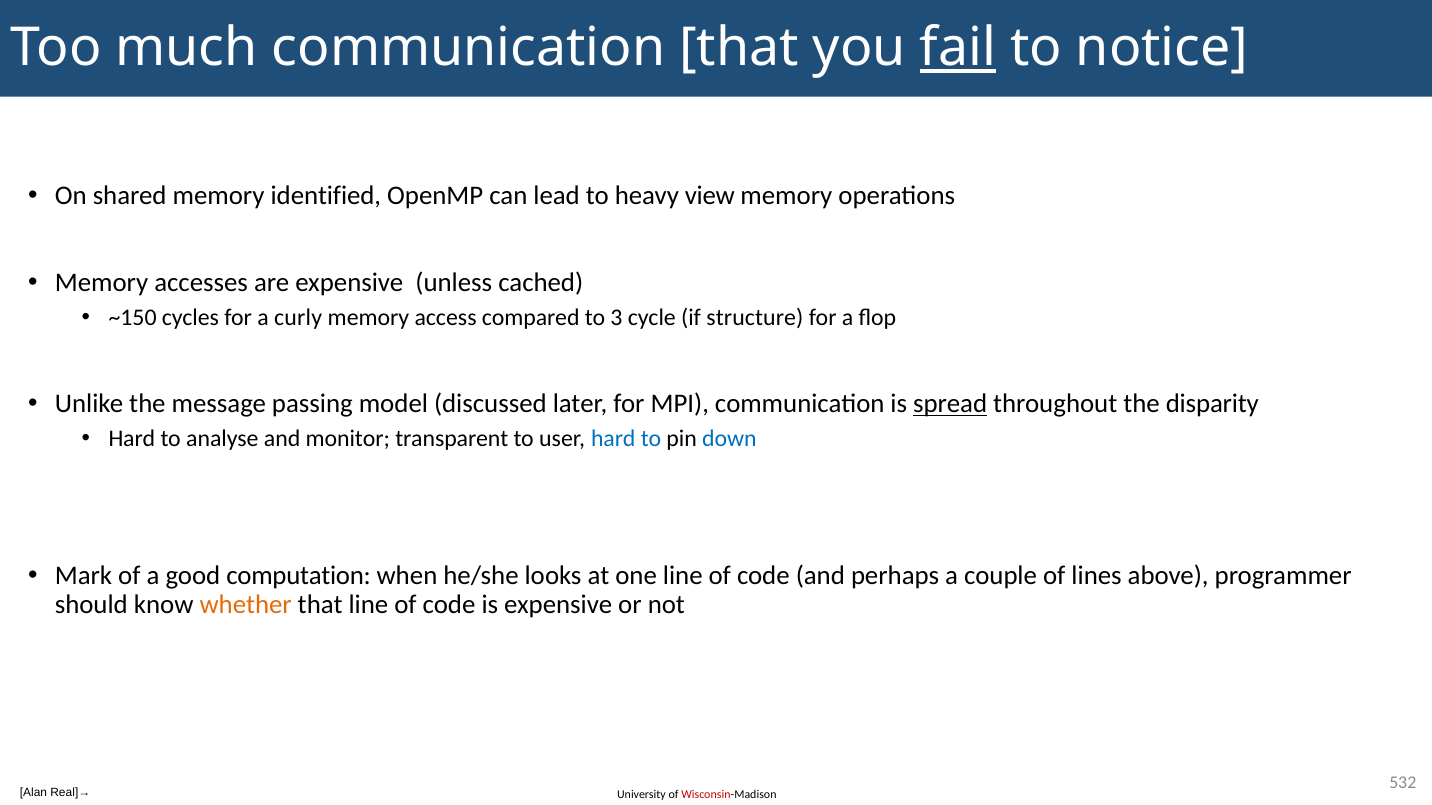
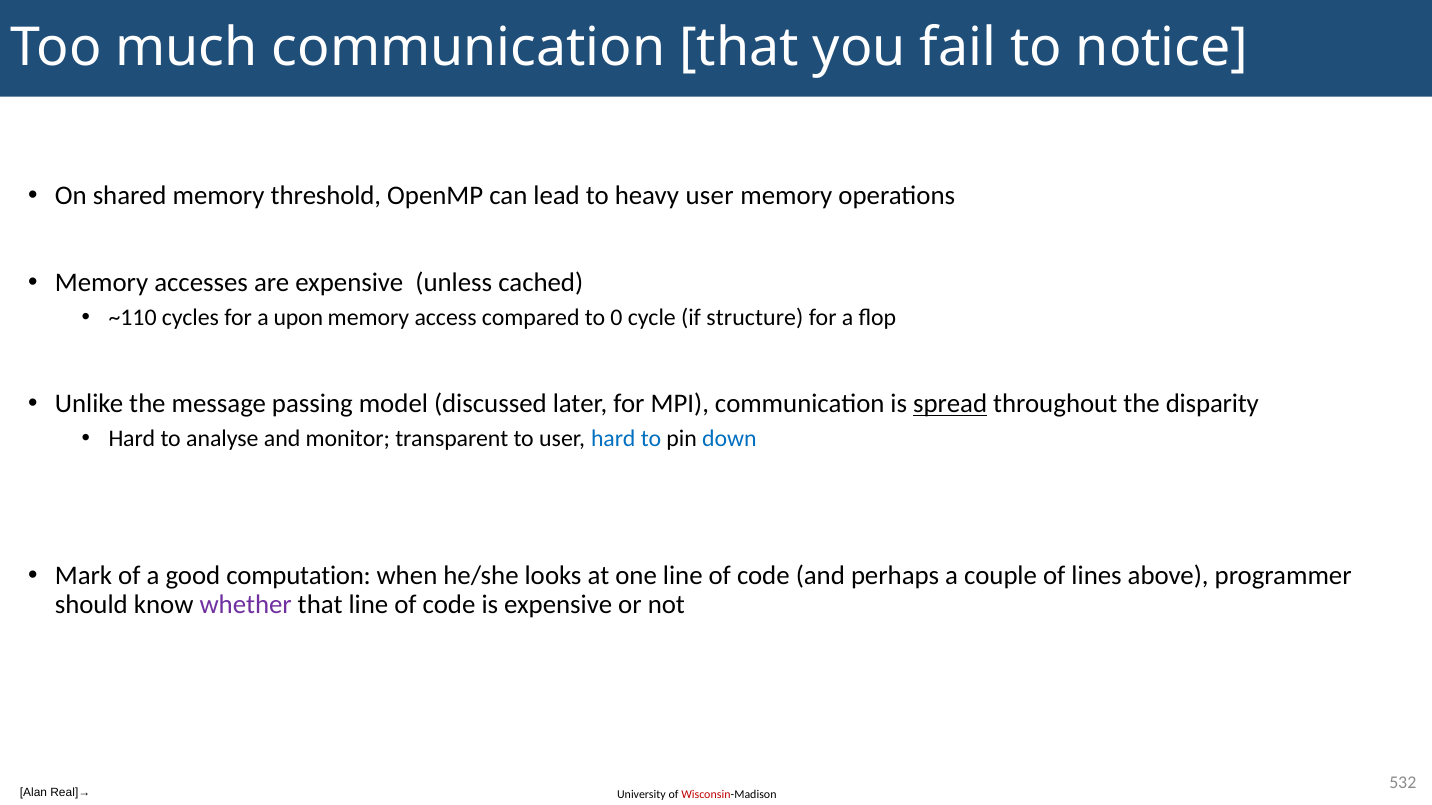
fail underline: present -> none (958, 48)
identified: identified -> threshold (326, 195)
heavy view: view -> user (710, 195)
~150: ~150 -> ~110 (133, 318)
curly: curly -> upon (298, 318)
3: 3 -> 0 (617, 318)
whether colour: orange -> purple (246, 605)
